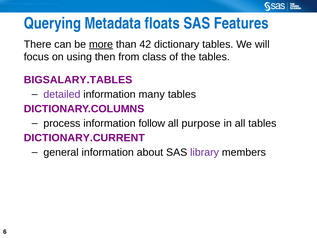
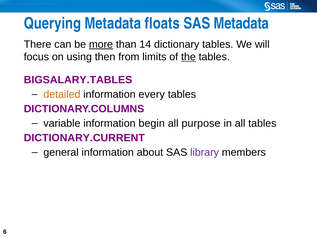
SAS Features: Features -> Metadata (241, 23)
42: 42 -> 14 (145, 44)
class: class -> limits (154, 57)
the underline: none -> present (188, 57)
detailed colour: purple -> orange (62, 94)
many: many -> every (152, 94)
process: process -> variable (62, 123)
follow: follow -> begin (152, 123)
